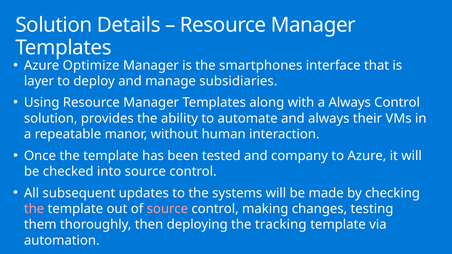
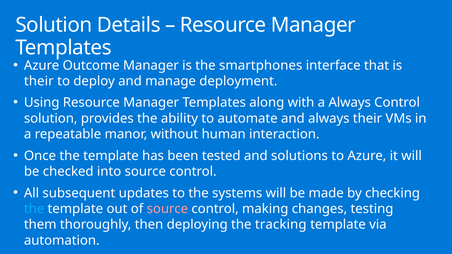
Optimize: Optimize -> Outcome (91, 65)
layer: layer -> their (39, 81)
subsidiaries: subsidiaries -> deployment (238, 81)
company: company -> solutions (299, 156)
the colour: pink -> light blue (34, 209)
